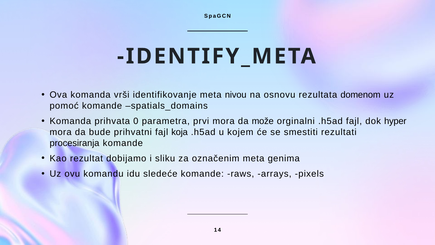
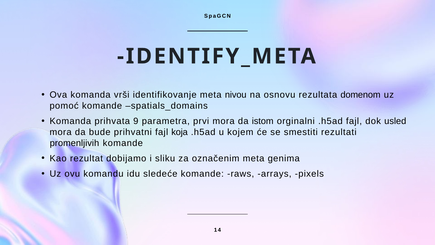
0: 0 -> 9 (136, 121)
može: može -> istom (263, 121)
hyper: hyper -> usled (395, 121)
procesiranja: procesiranja -> promenljivih (74, 143)
